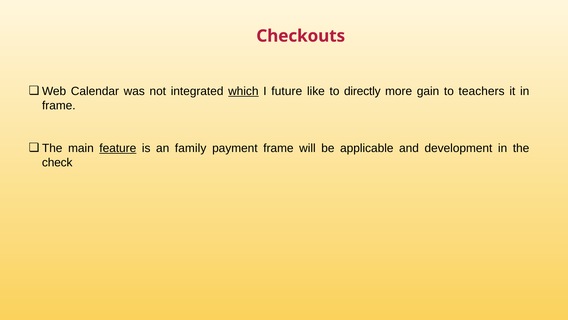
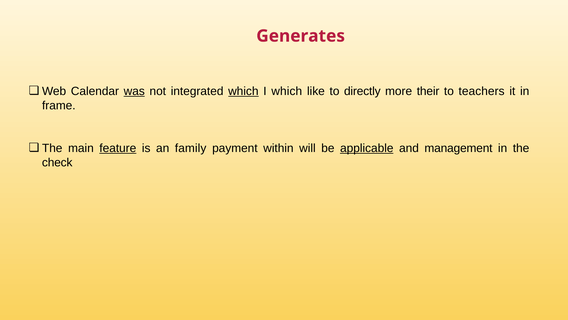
Checkouts: Checkouts -> Generates (301, 36)
was underline: none -> present (134, 91)
I future: future -> which (287, 91)
gain: gain -> their (428, 91)
payment frame: frame -> within (278, 148)
applicable underline: none -> present (367, 148)
development: development -> management (458, 148)
